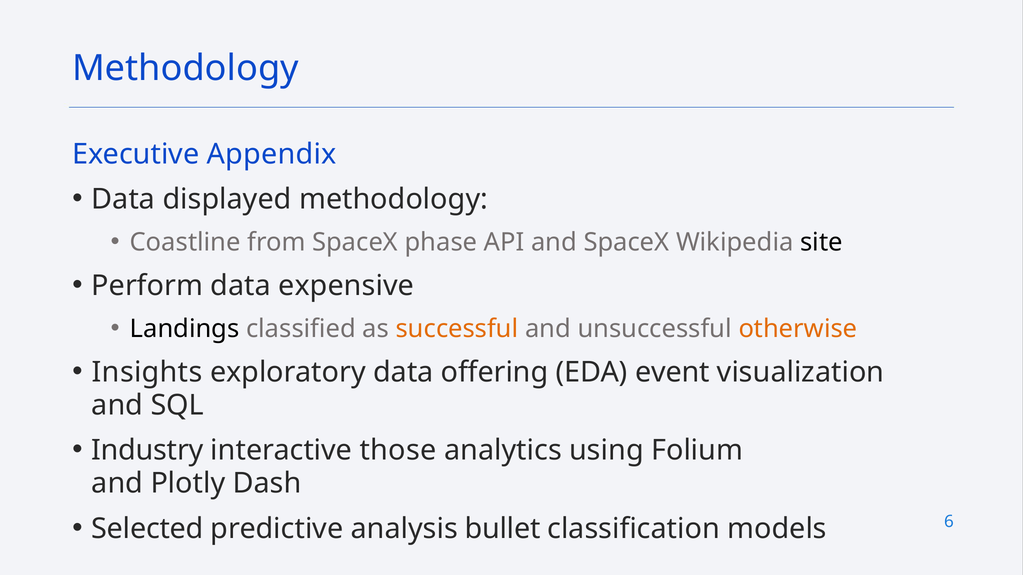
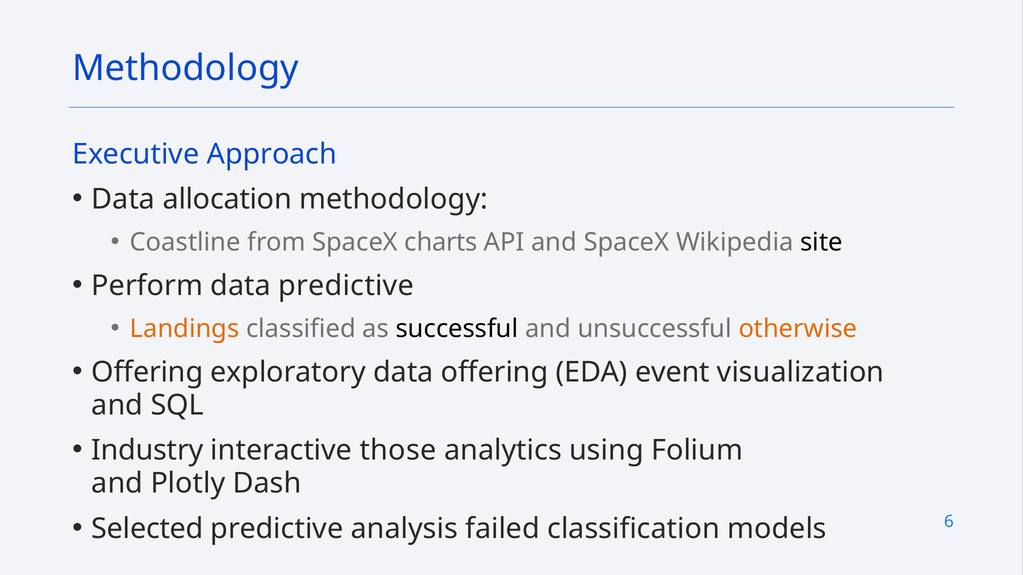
Appendix: Appendix -> Approach (272, 154)
displayed: displayed -> allocation (227, 199)
phase: phase -> charts (441, 243)
data expensive: expensive -> predictive (346, 286)
Landings colour: black -> orange (185, 329)
successful colour: orange -> black (457, 329)
Insights: Insights -> Offering (147, 372)
bullet: bullet -> failed (503, 529)
